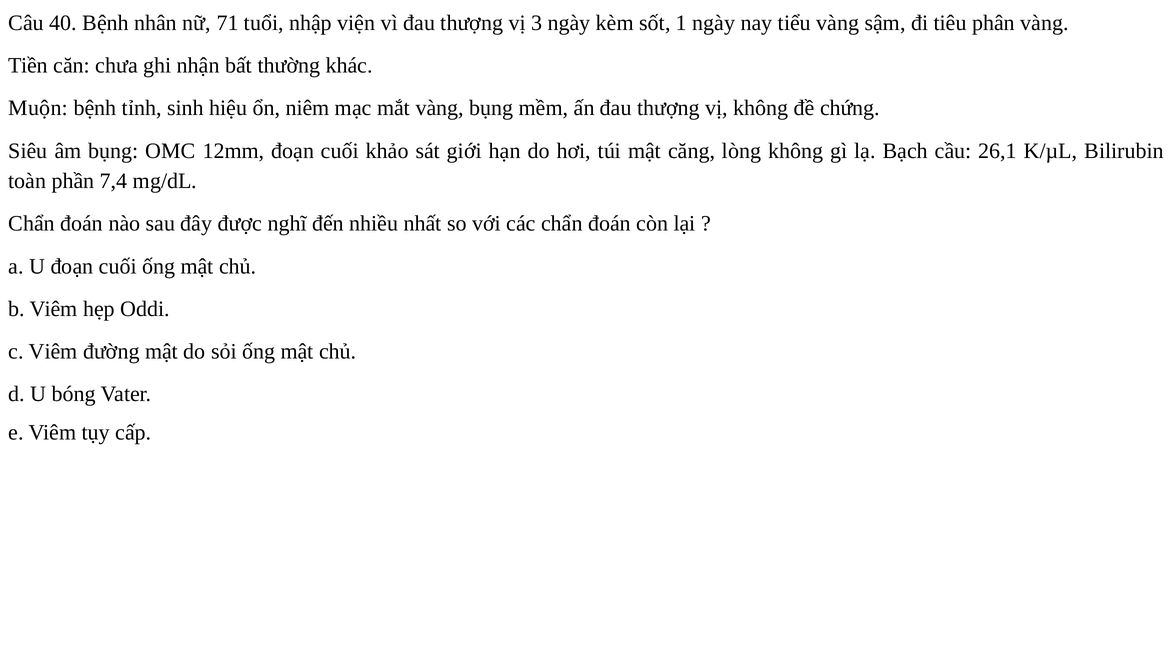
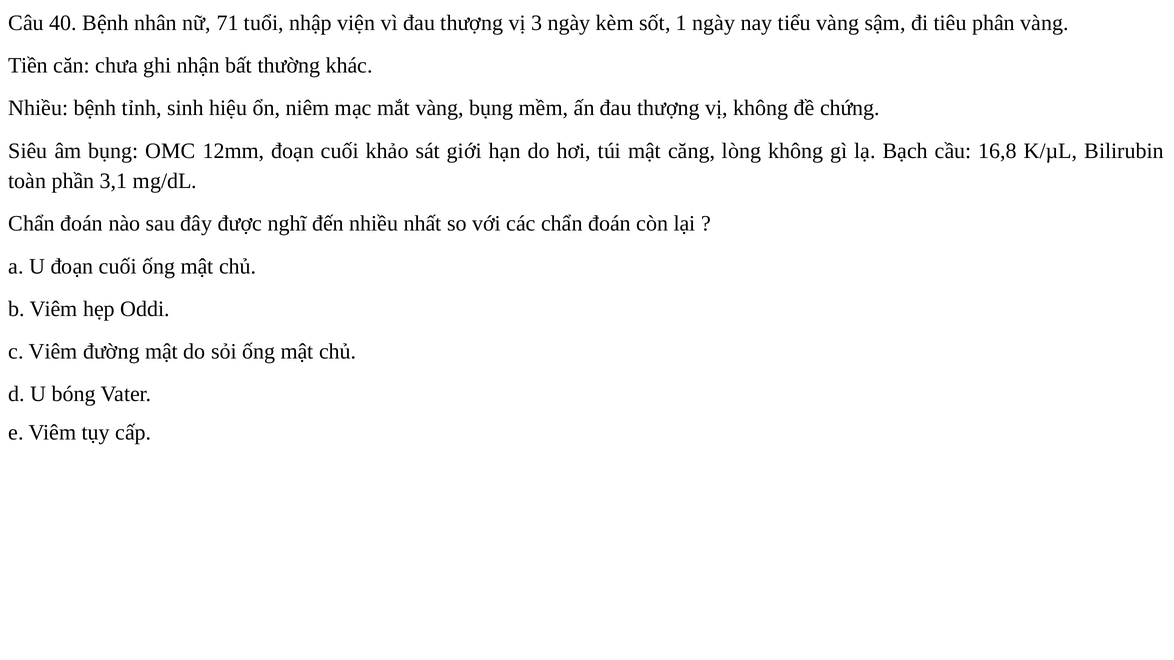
Muộn: Muộn -> Nhiều (38, 108)
26,1: 26,1 -> 16,8 (998, 151)
7,4: 7,4 -> 3,1 (114, 181)
